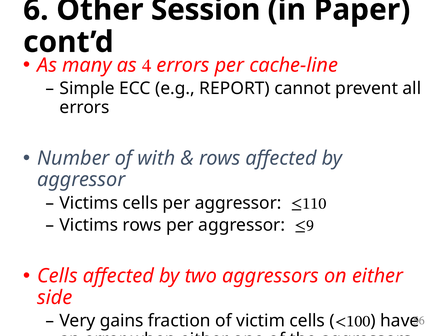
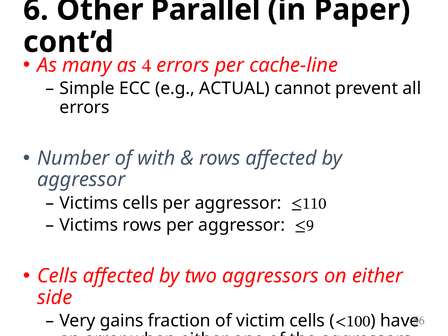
Session: Session -> Parallel (206, 10)
REPORT: REPORT -> ACTUAL (235, 88)
